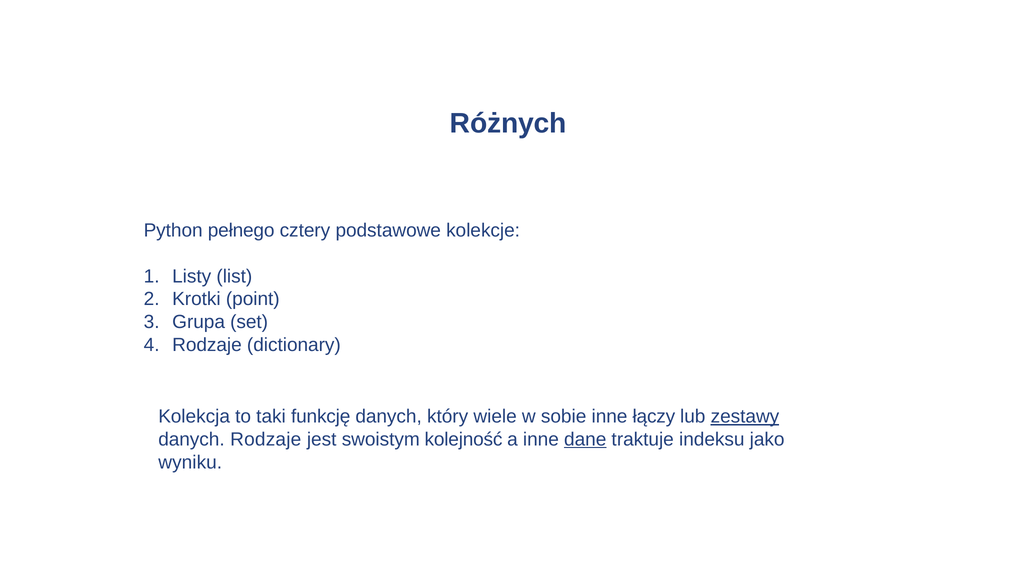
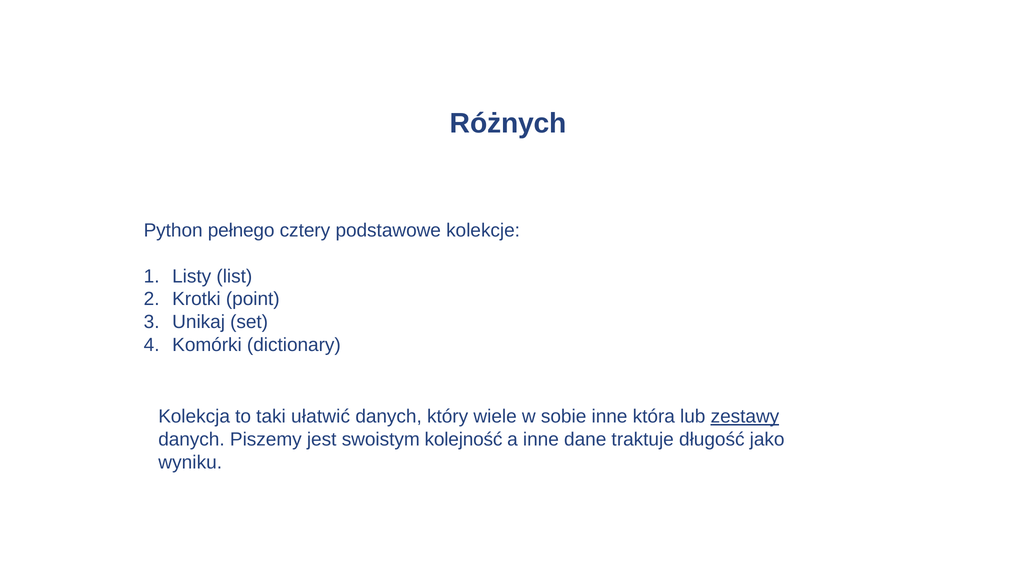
Grupa: Grupa -> Unikaj (199, 322)
Rodzaje: Rodzaje -> Komórki (207, 345)
funkcję: funkcję -> ułatwić (321, 417)
łączy: łączy -> która (654, 417)
danych Rodzaje: Rodzaje -> Piszemy (266, 440)
dane underline: present -> none (585, 440)
indeksu: indeksu -> długość (712, 440)
